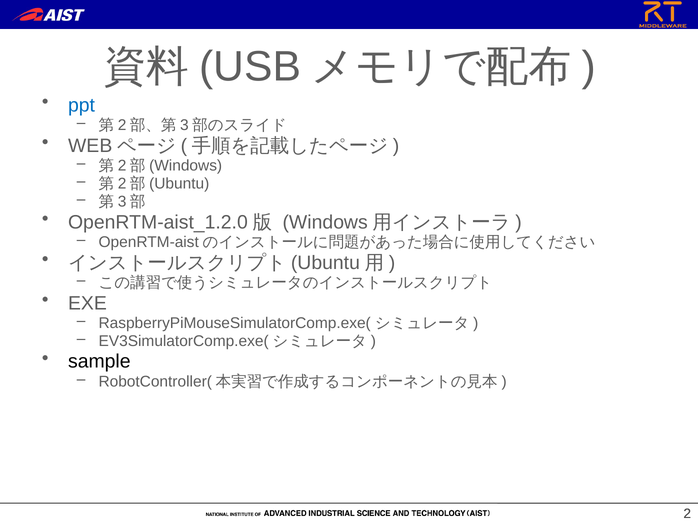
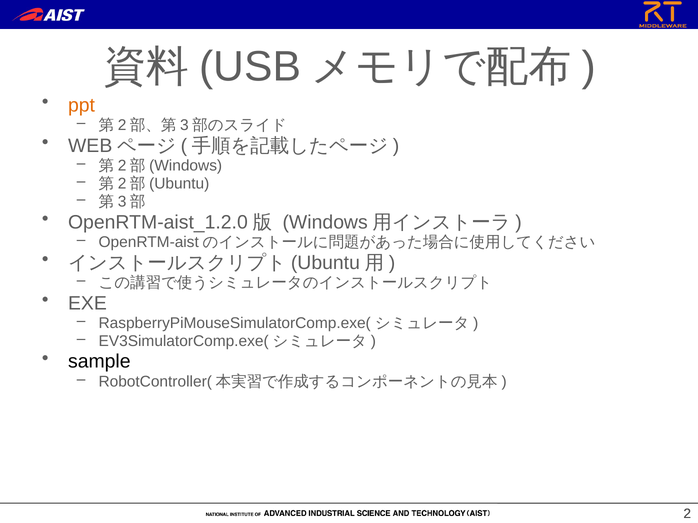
ppt colour: blue -> orange (82, 105)
